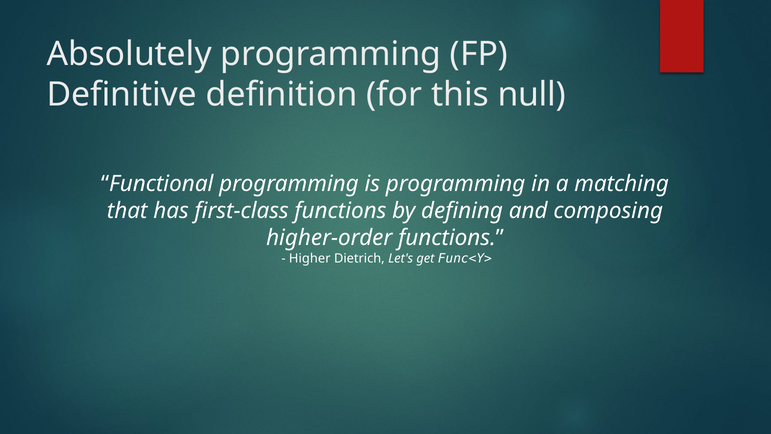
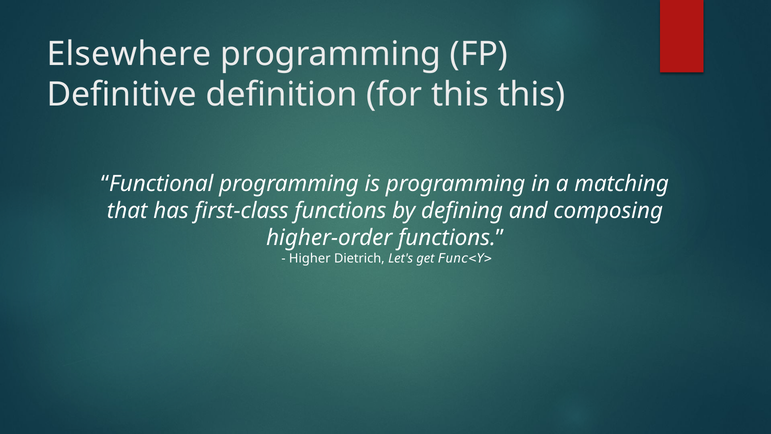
Absolutely: Absolutely -> Elsewhere (129, 54)
this null: null -> this (532, 95)
